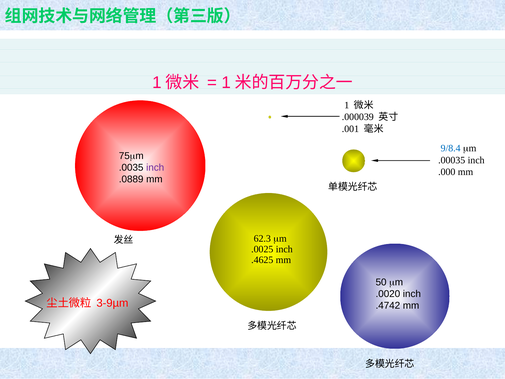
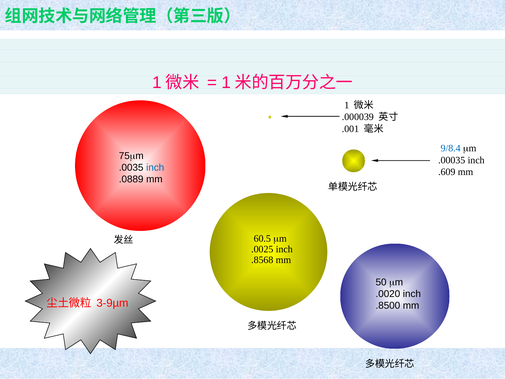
inch colour: purple -> blue (155, 167)
.000: .000 -> .609 (447, 172)
62.3: 62.3 -> 60.5 (262, 238)
.4625: .4625 -> .8568 (262, 260)
.4742: .4742 -> .8500 (388, 305)
